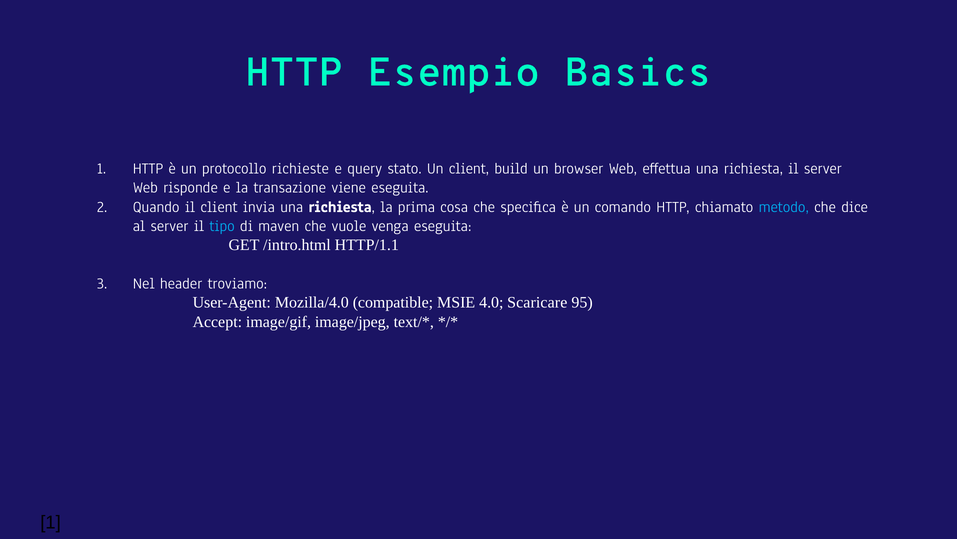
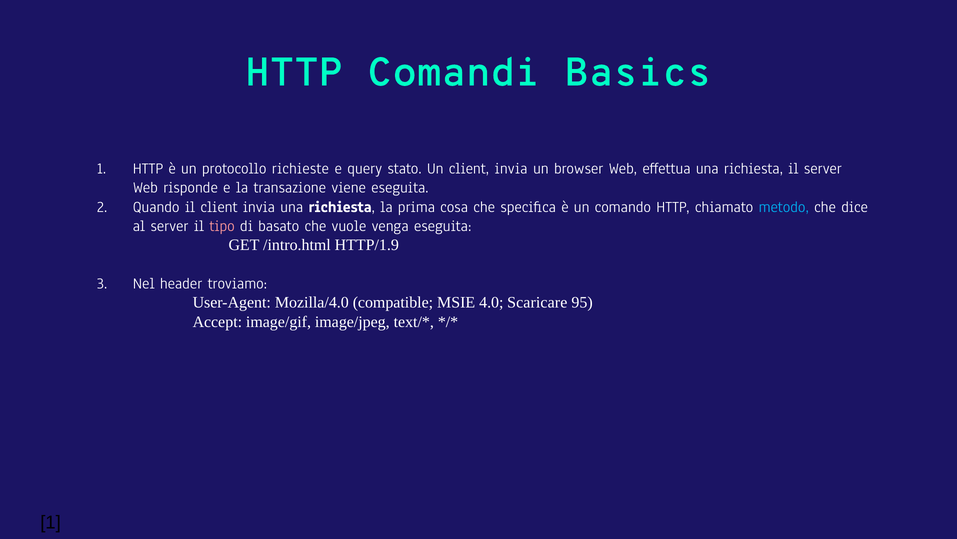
Esempio: Esempio -> Comandi (454, 72)
Un client build: build -> invia (511, 168)
tipo colour: light blue -> pink (222, 226)
maven: maven -> basato (279, 226)
HTTP/1.1: HTTP/1.1 -> HTTP/1.9 (367, 245)
